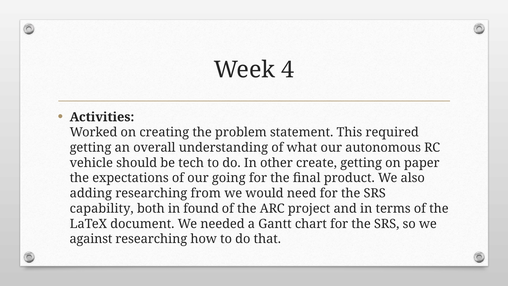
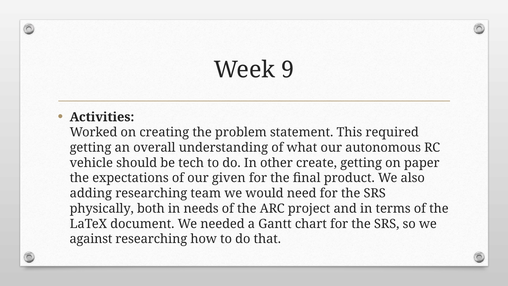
4: 4 -> 9 (288, 70)
going: going -> given (229, 178)
from: from -> team (206, 193)
capability: capability -> physically (102, 208)
found: found -> needs (201, 208)
